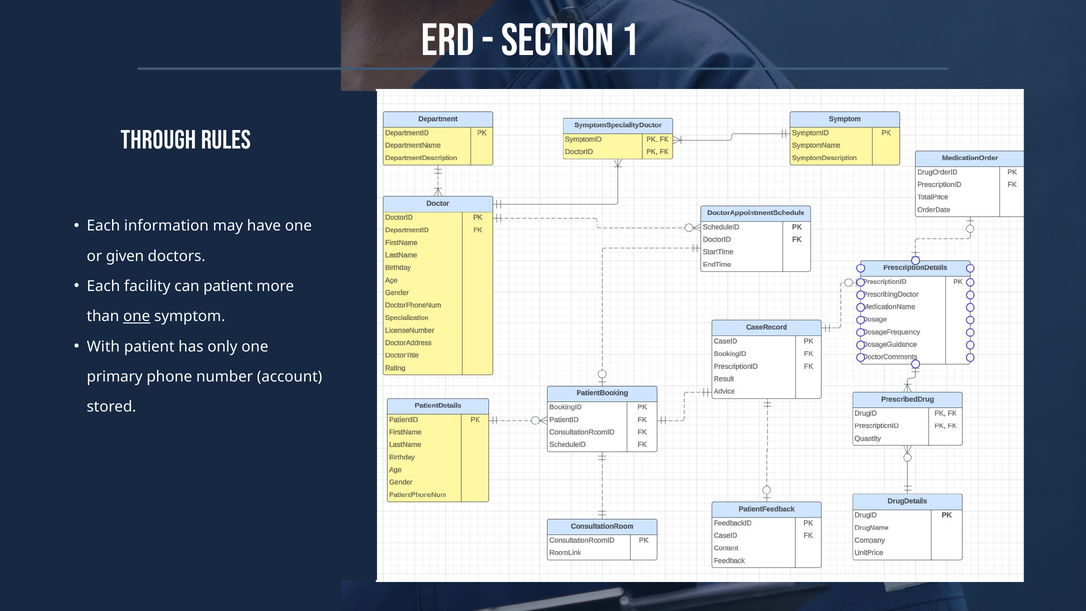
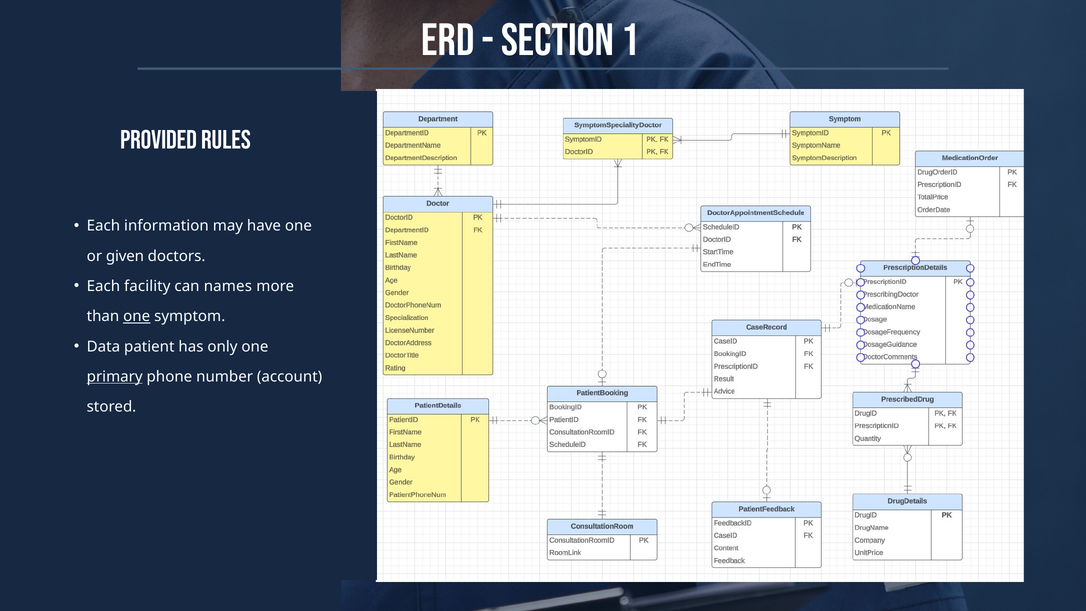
THROUGH: THROUGH -> PROVIDED (159, 140)
can patient: patient -> names (228, 286)
With: With -> Data (103, 347)
primary underline: none -> present (115, 377)
